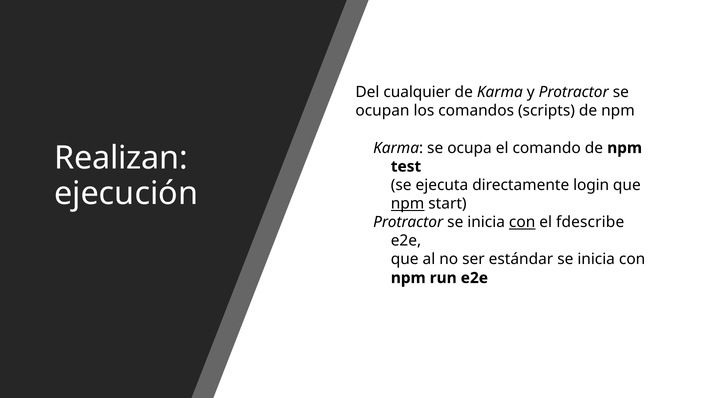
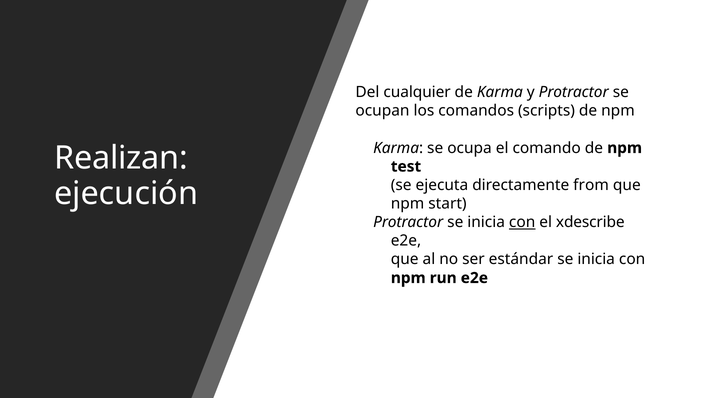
login: login -> from (591, 185)
npm underline: present -> none (408, 203)
fdescribe: fdescribe -> xdescribe (590, 222)
